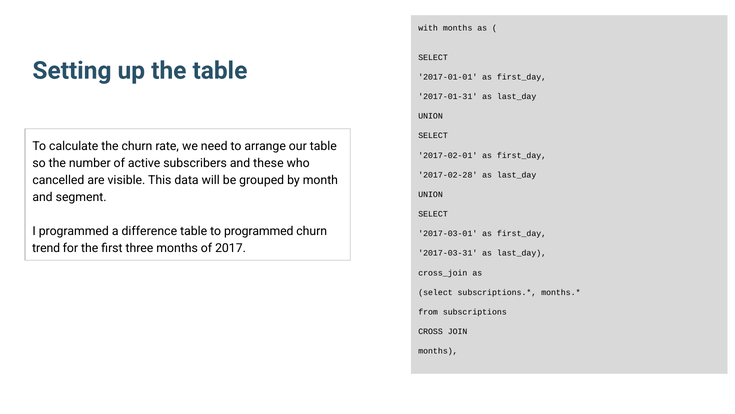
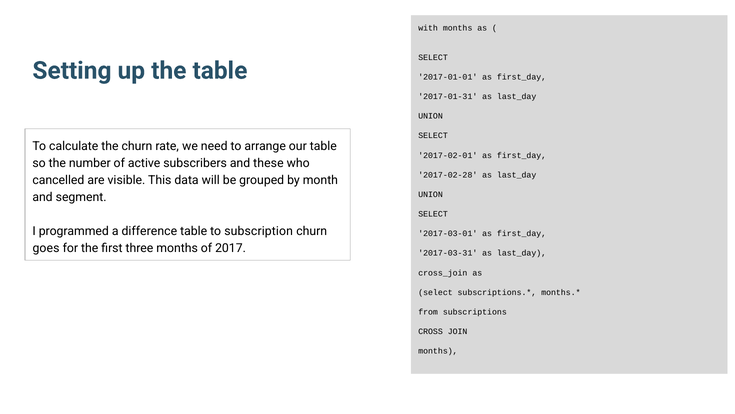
to programmed: programmed -> subscription (259, 231)
trend: trend -> goes (46, 248)
